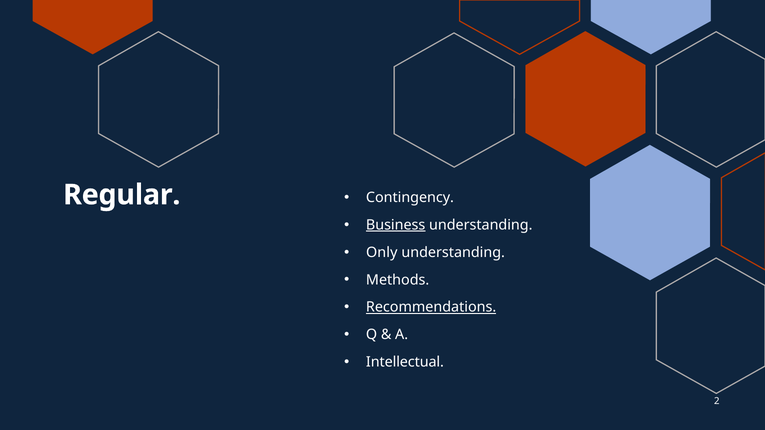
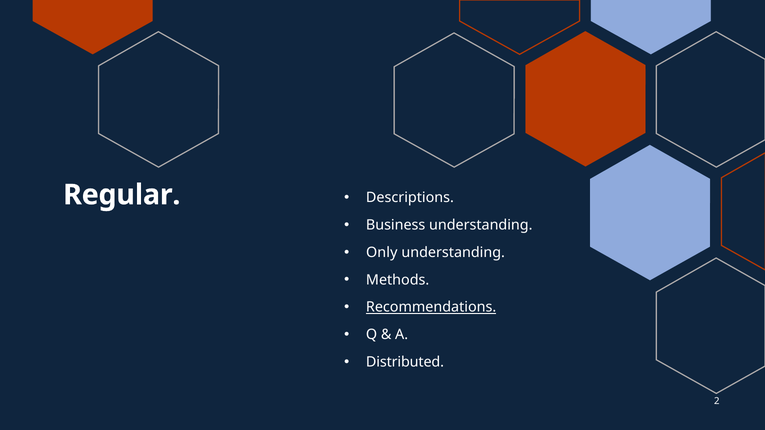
Contingency: Contingency -> Descriptions (410, 198)
Business underline: present -> none (396, 225)
Intellectual: Intellectual -> Distributed (405, 362)
